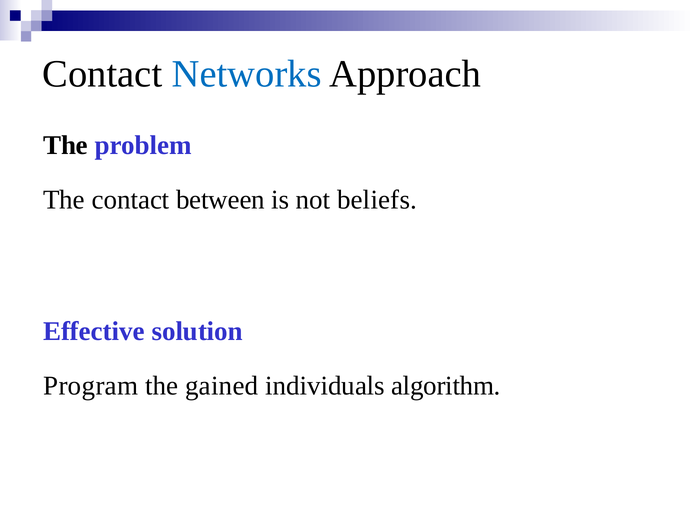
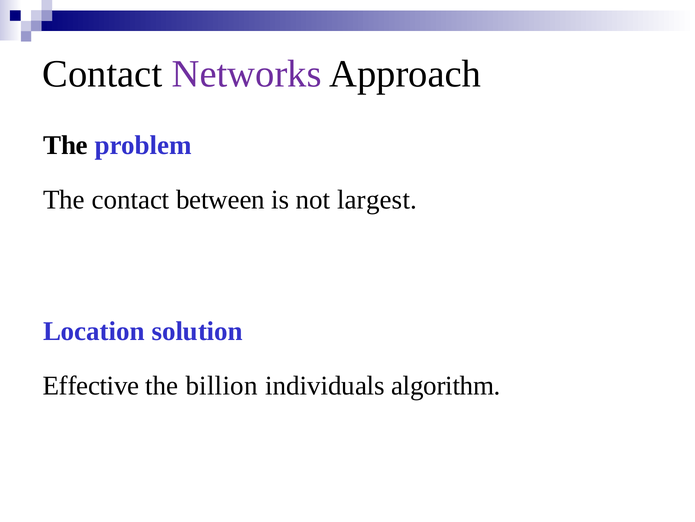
Networks colour: blue -> purple (247, 74)
beliefs: beliefs -> largest (377, 199)
Effective: Effective -> Location (94, 331)
Program: Program -> Effective (91, 385)
gained: gained -> billion (222, 385)
